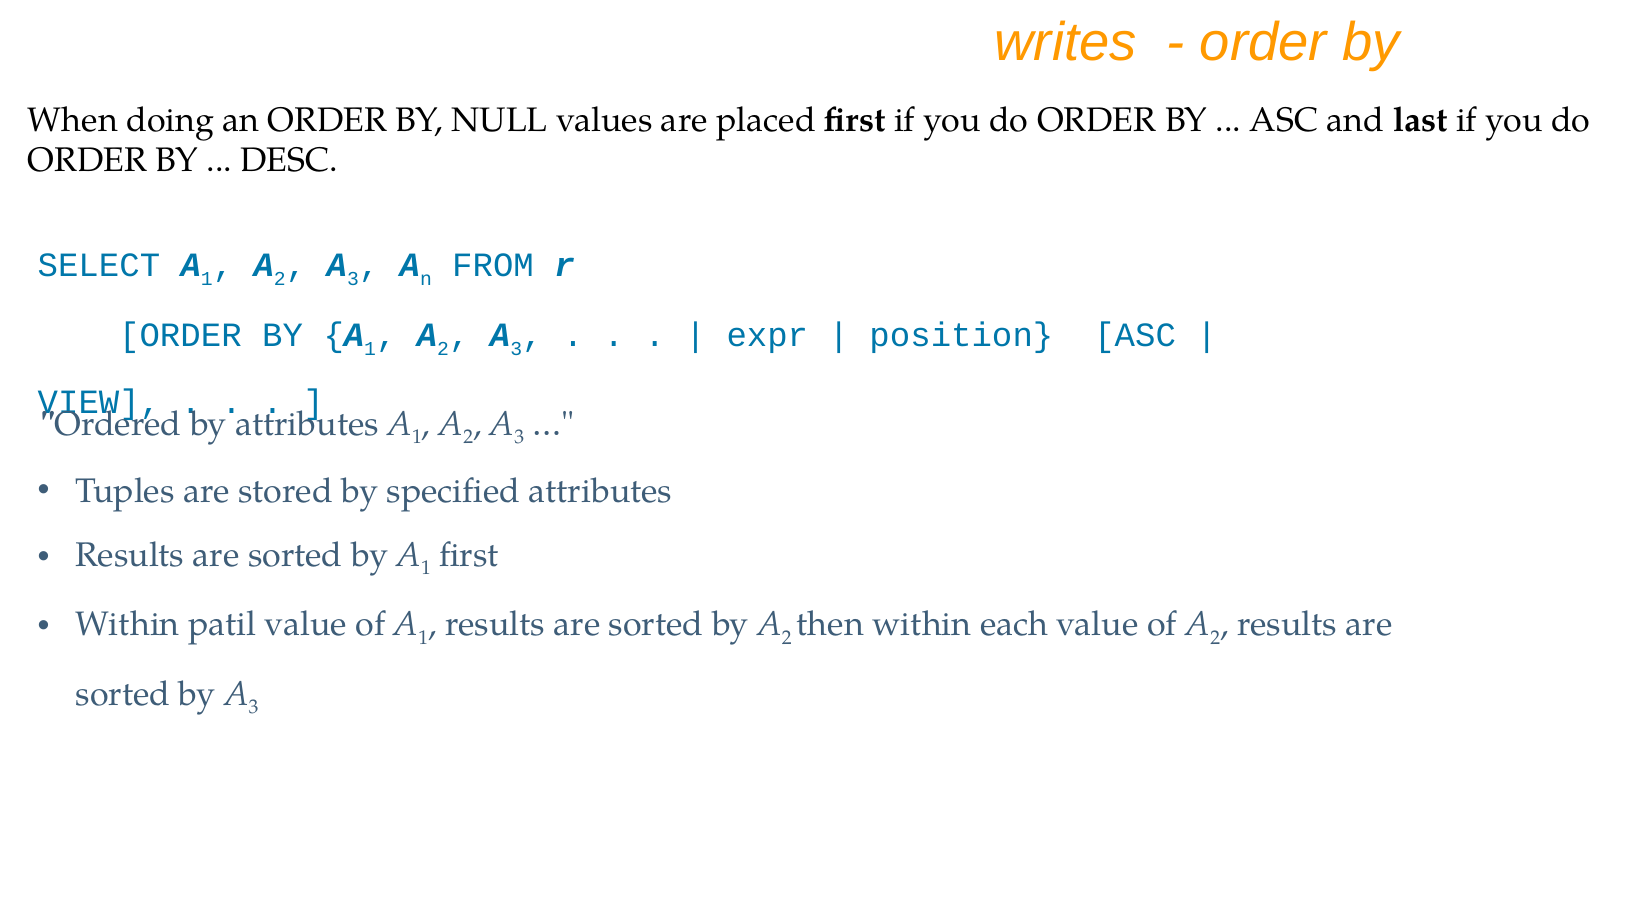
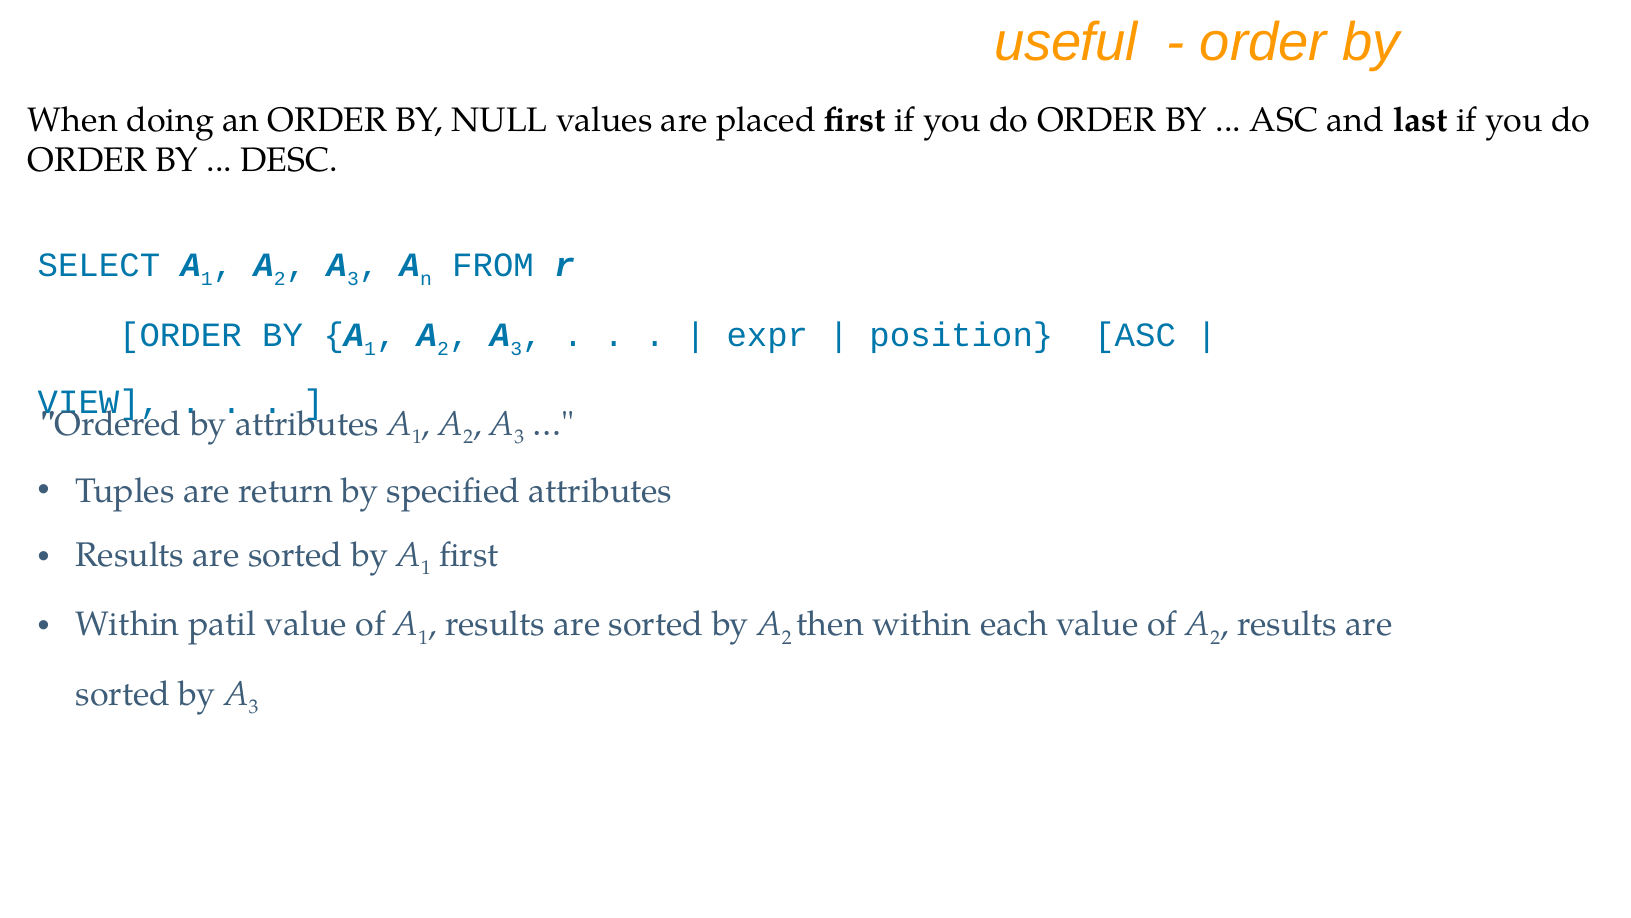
writes: writes -> useful (1066, 42)
stored: stored -> return (286, 491)
